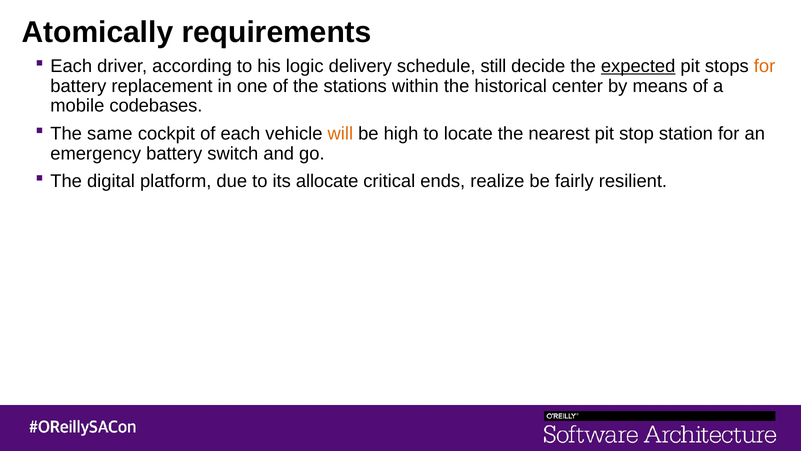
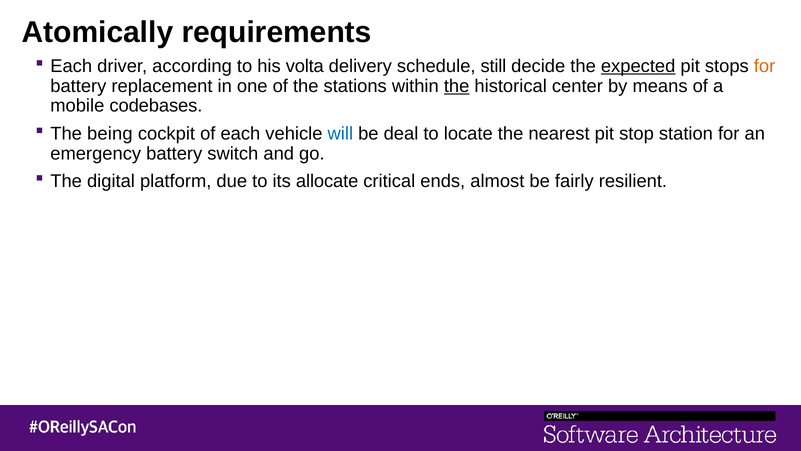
logic: logic -> volta (305, 66)
the underline: none -> present (457, 86)
same: same -> being (110, 134)
will colour: orange -> blue (340, 134)
high: high -> deal (401, 134)
realize: realize -> almost (497, 181)
